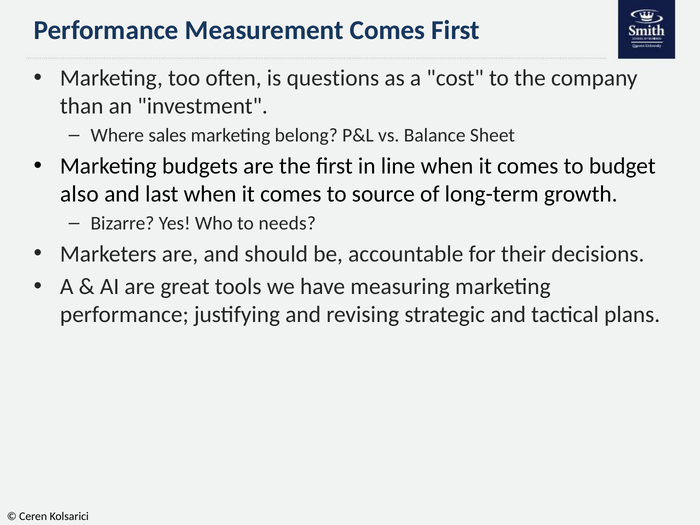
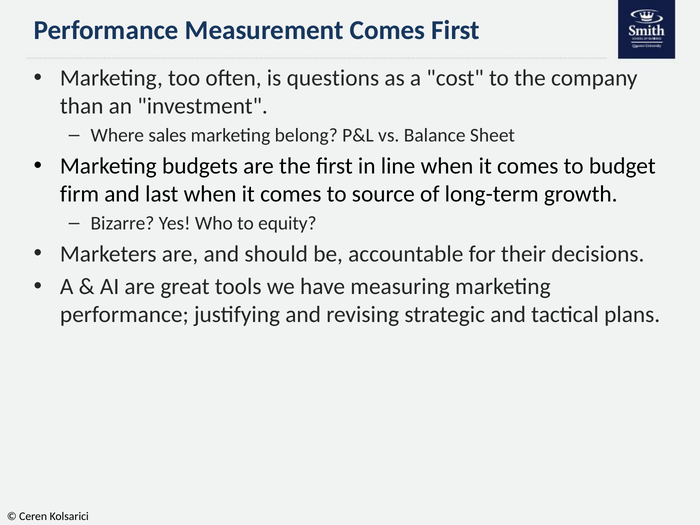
also: also -> firm (80, 194)
needs: needs -> equity (287, 223)
